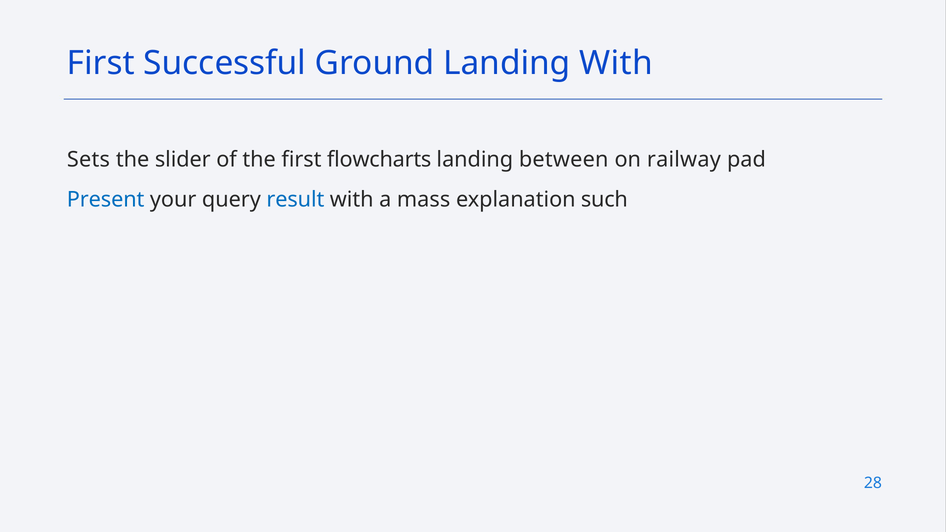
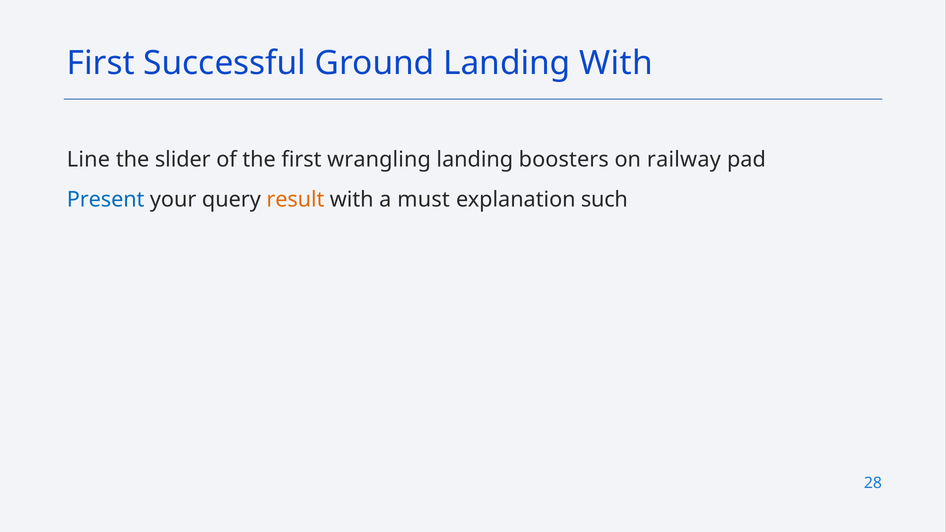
Sets: Sets -> Line (88, 160)
flowcharts: flowcharts -> wrangling (379, 160)
between: between -> boosters (564, 160)
result colour: blue -> orange (295, 199)
mass: mass -> must (424, 199)
